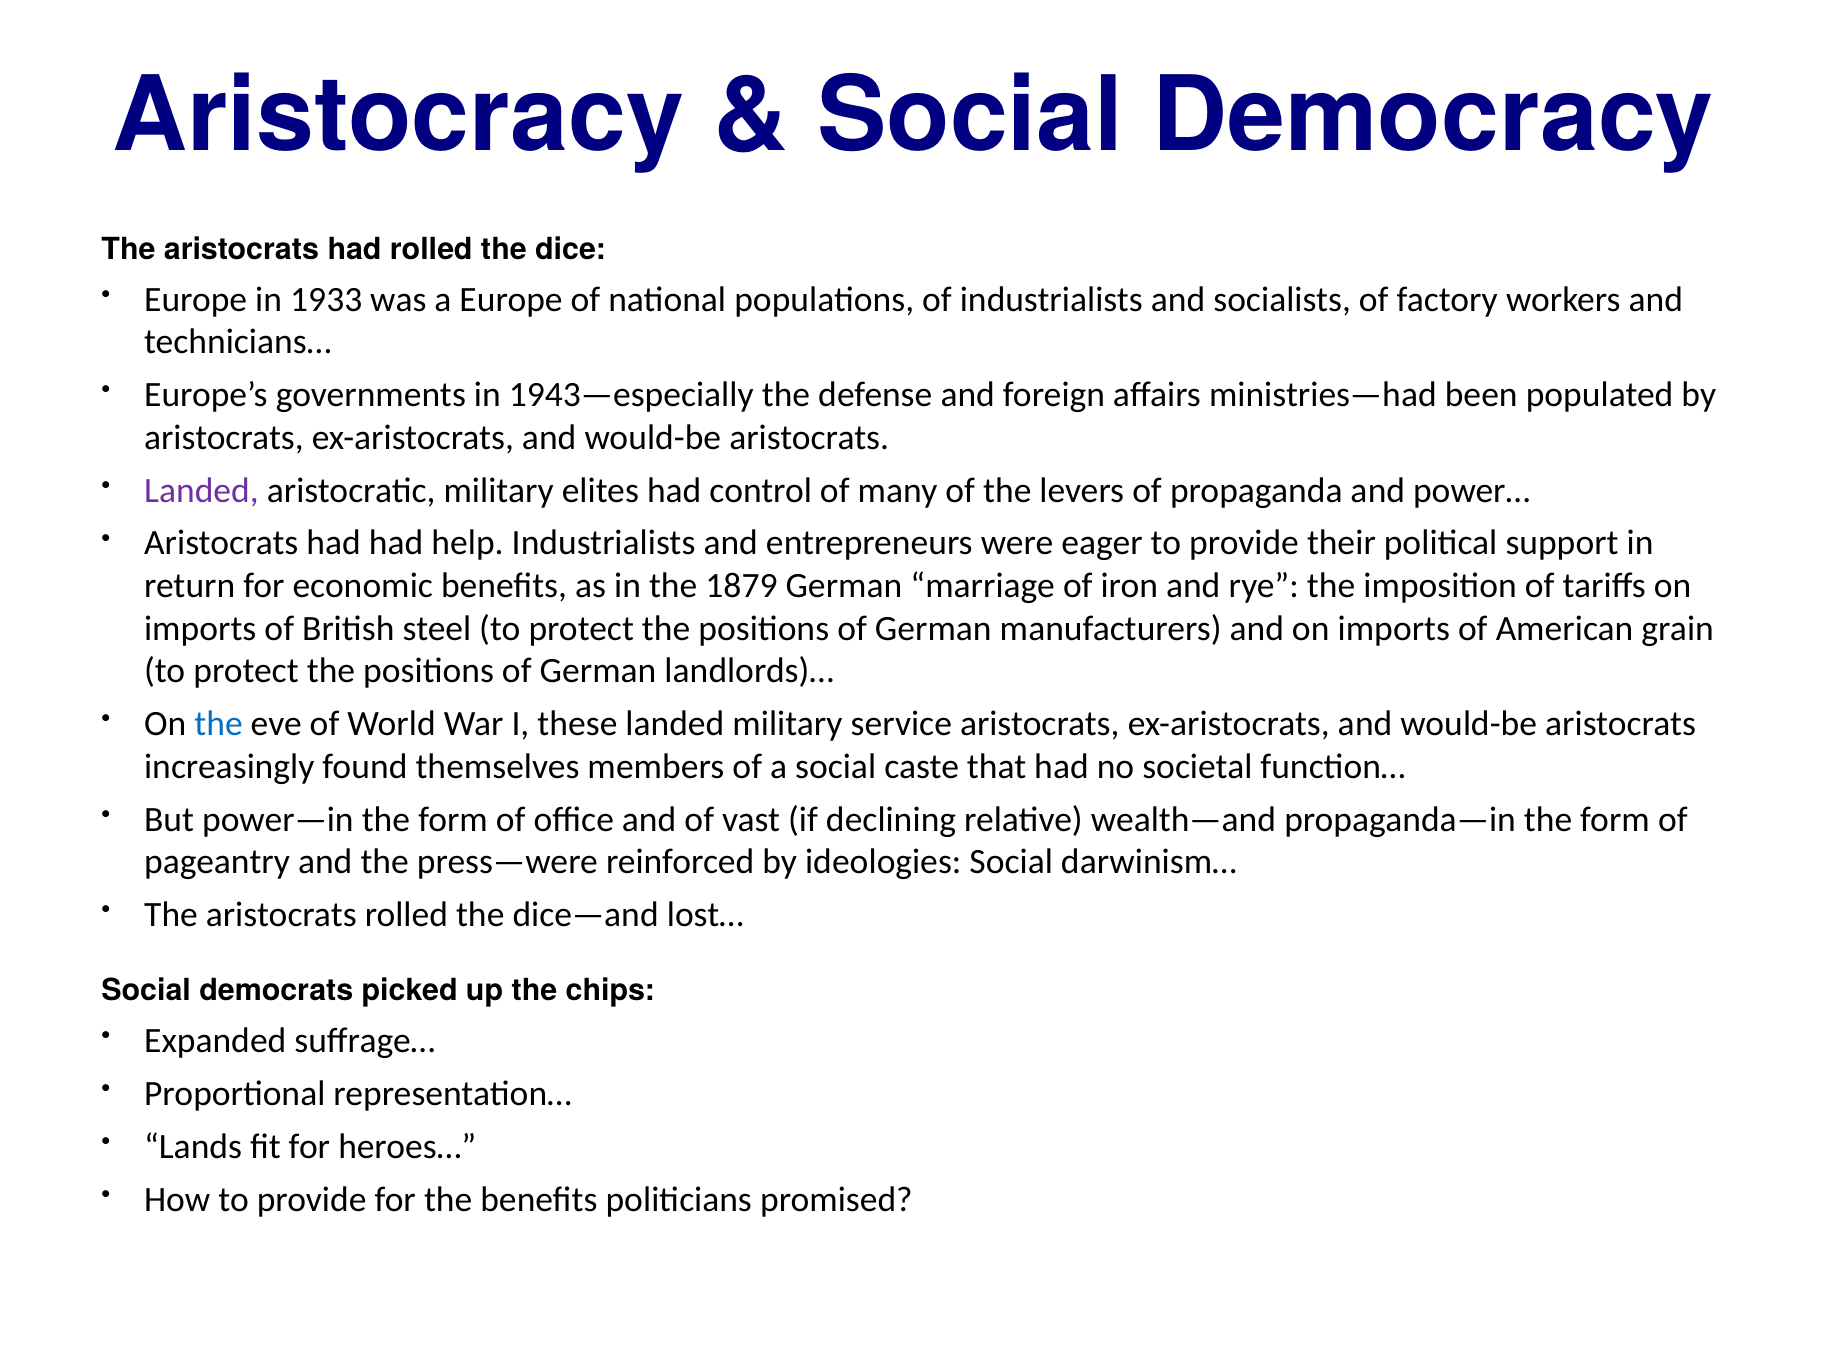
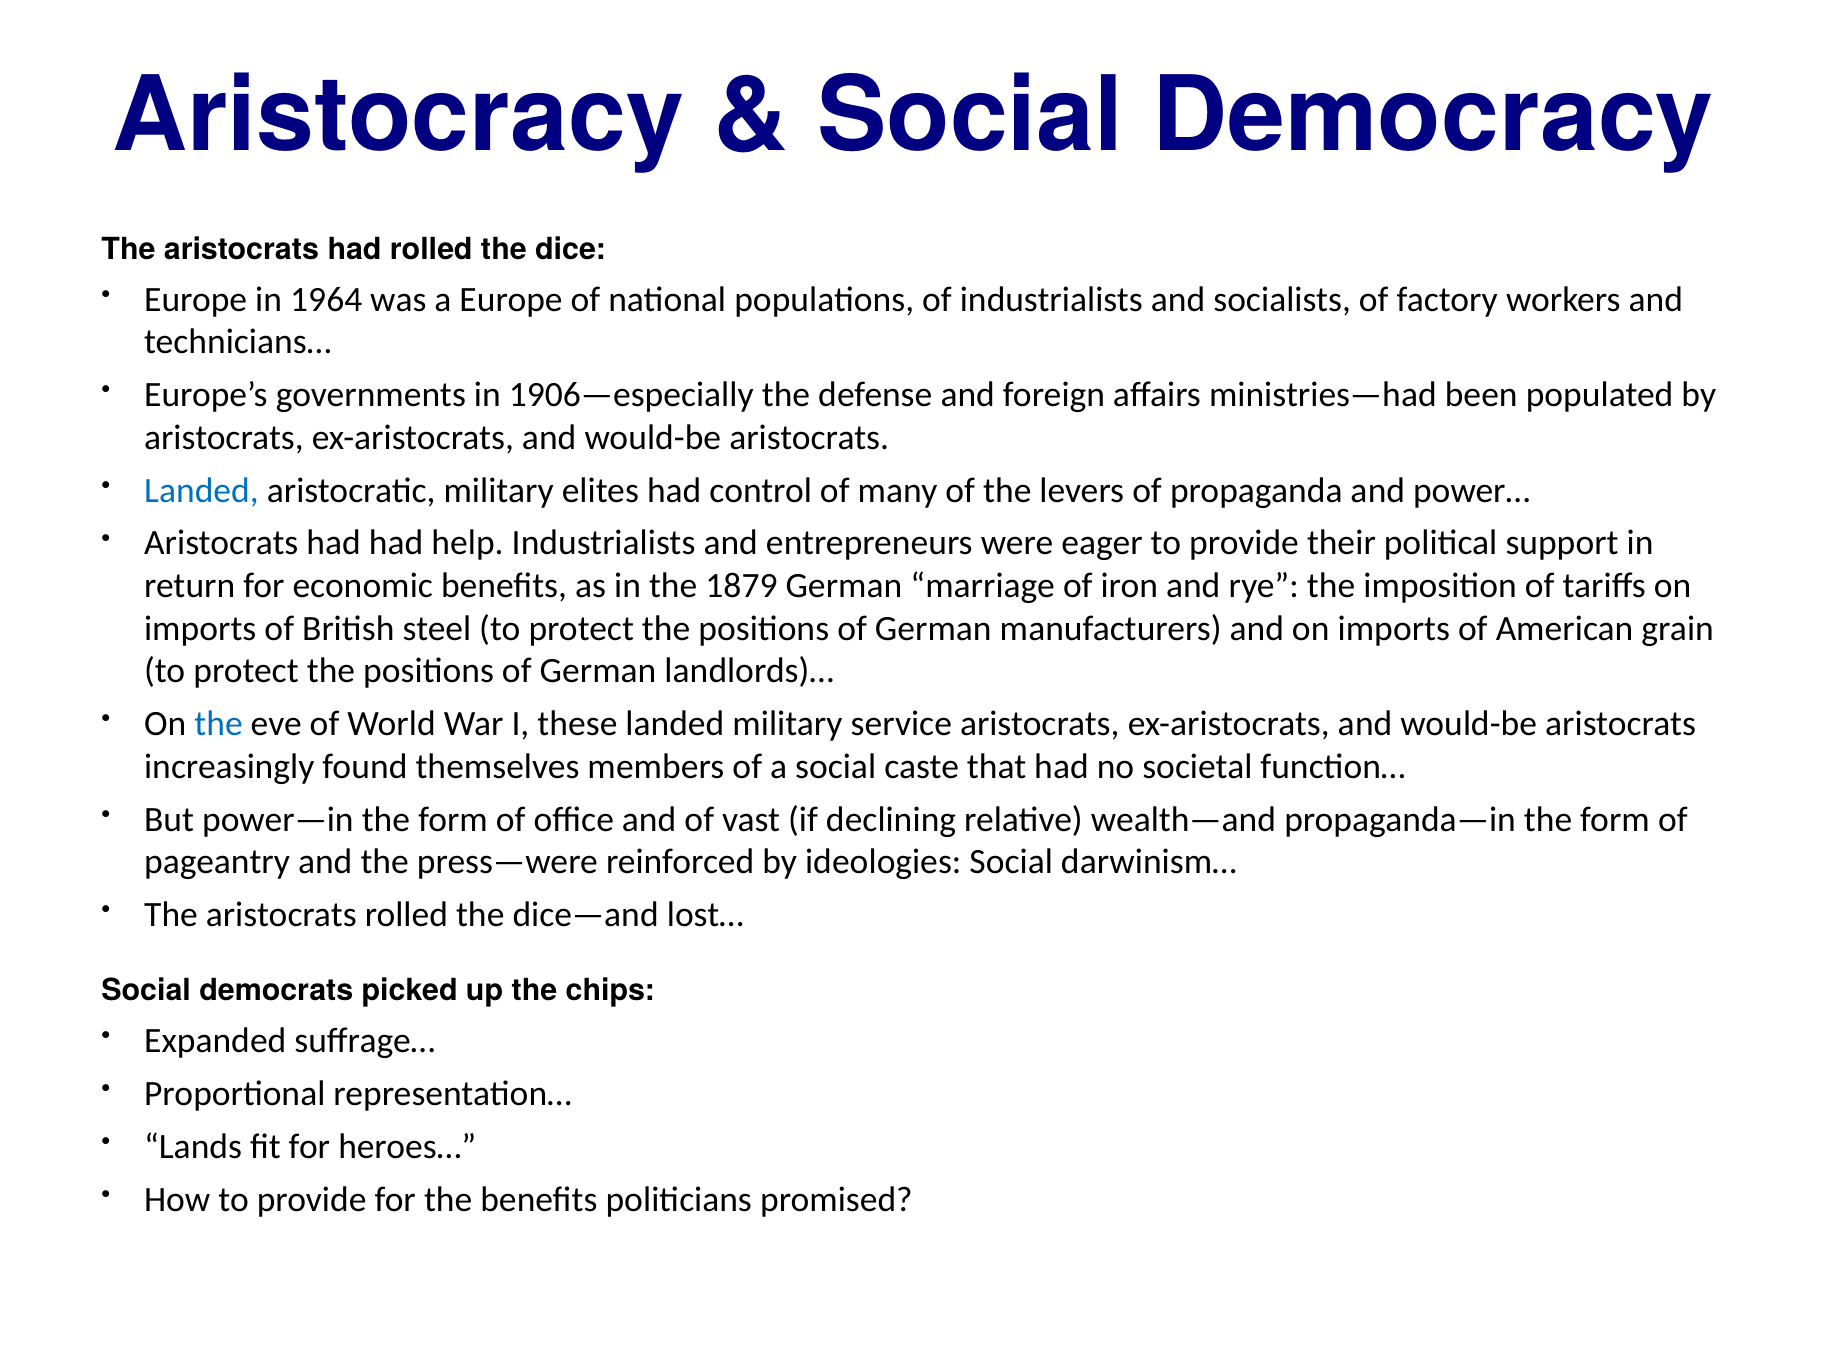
1933: 1933 -> 1964 (326, 299)
1943—especially: 1943—especially -> 1906—especially (631, 395)
Landed colour: purple -> blue (201, 490)
